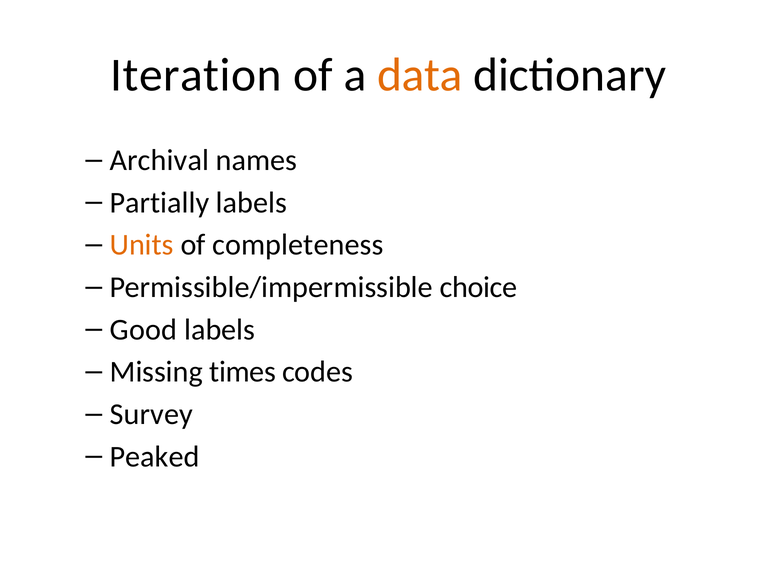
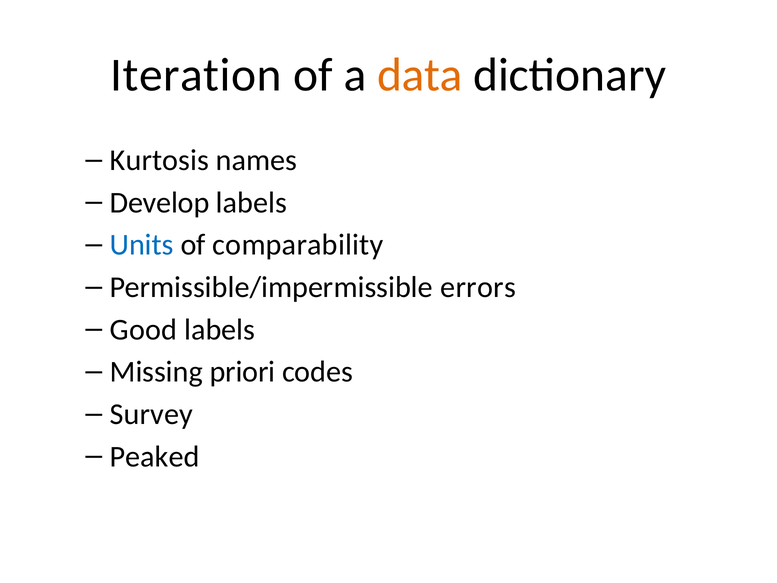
Archival: Archival -> Kurtosis (159, 160)
Partially: Partially -> Develop (160, 202)
Units colour: orange -> blue (142, 245)
completeness: completeness -> comparability (298, 245)
choice: choice -> errors (478, 287)
times: times -> priori (243, 372)
